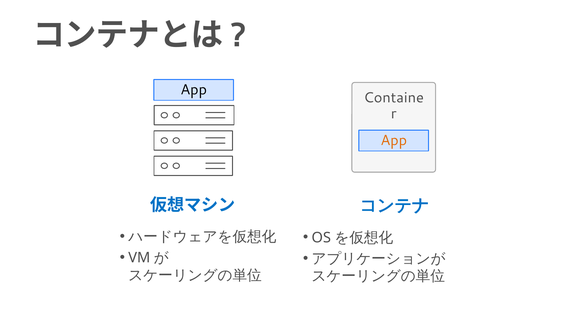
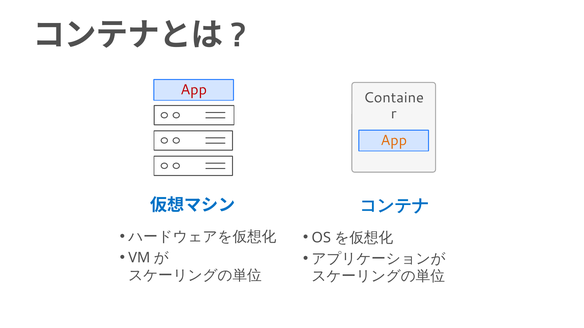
App colour: black -> red (194, 90)
